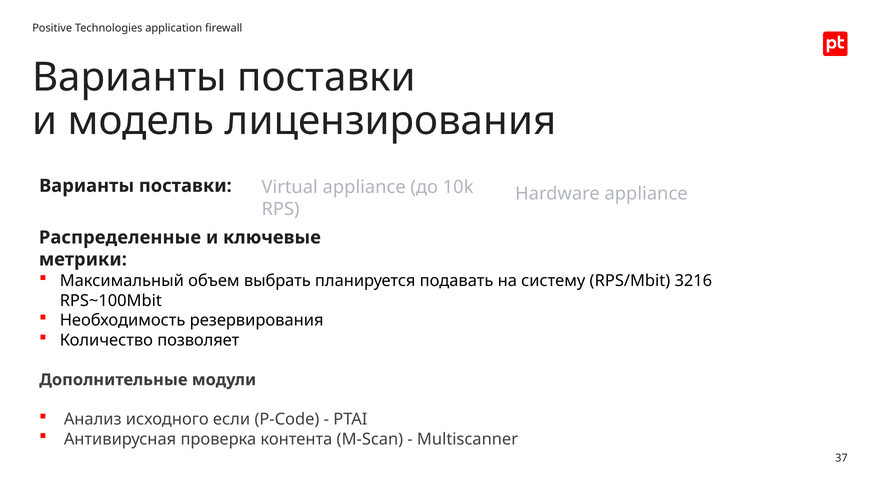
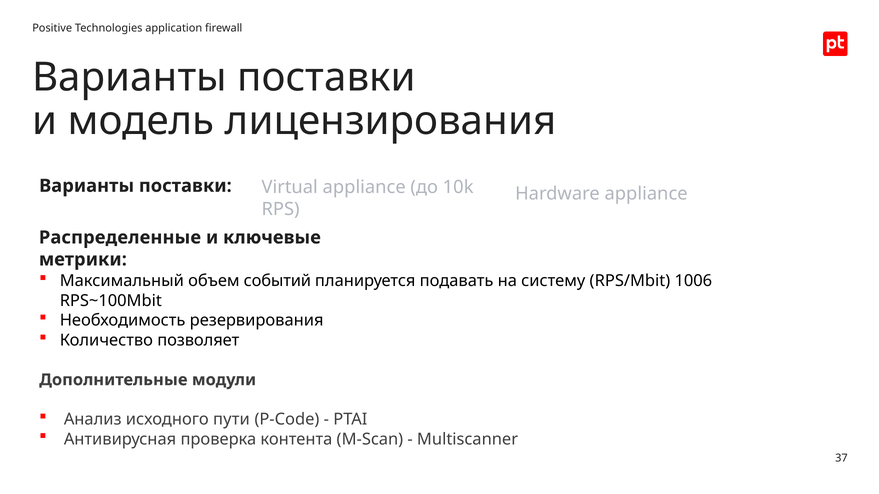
выбрать: выбрать -> событий (277, 281)
3216: 3216 -> 1006 (693, 281)
если: если -> пути (231, 420)
